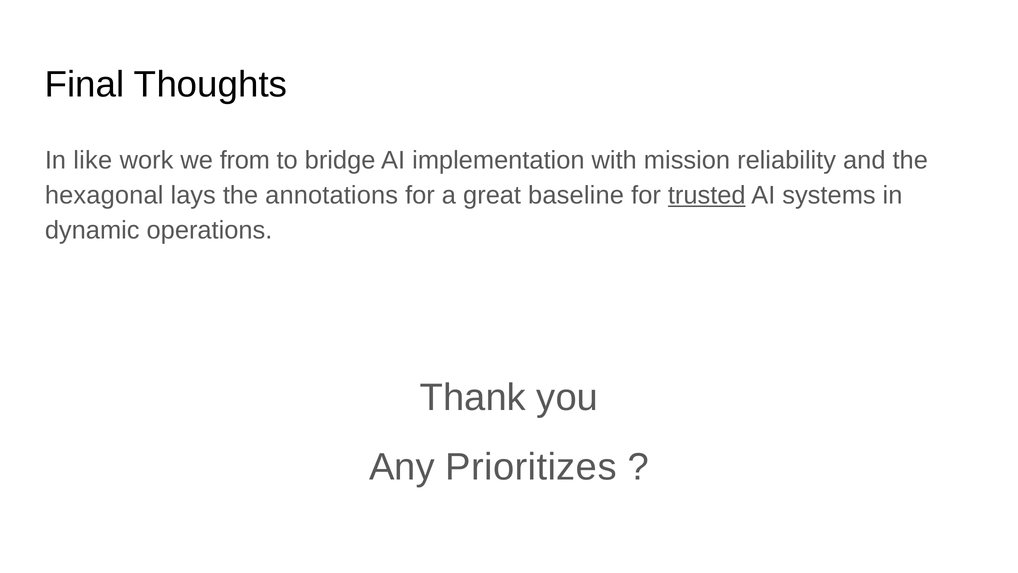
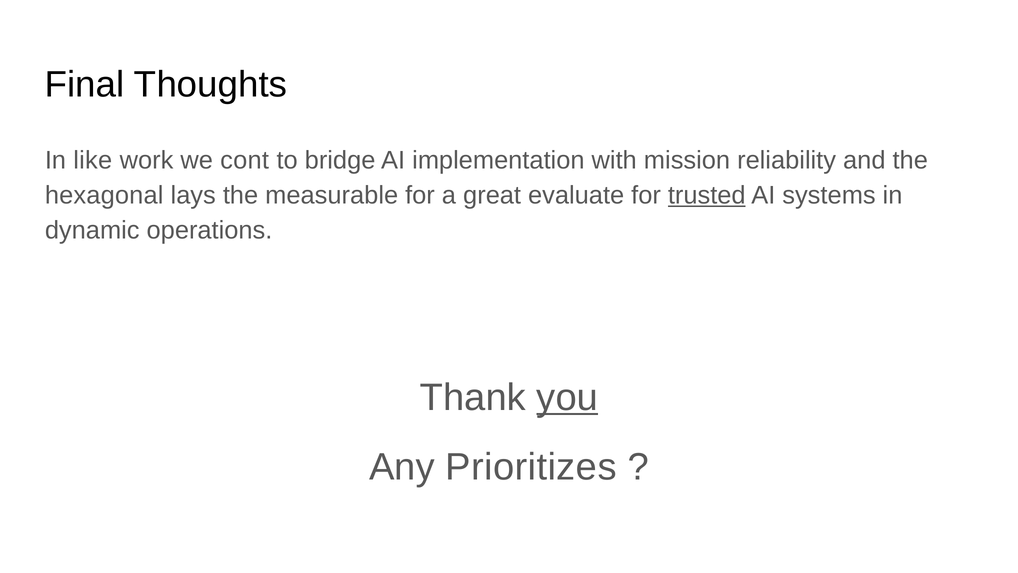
from: from -> cont (245, 160)
annotations: annotations -> measurable (332, 195)
baseline: baseline -> evaluate (576, 195)
you underline: none -> present (567, 397)
